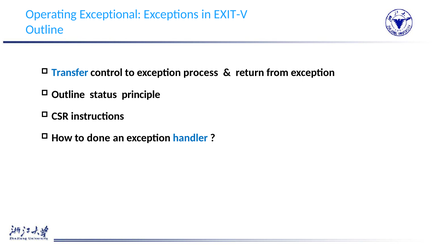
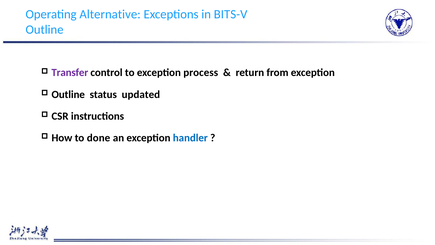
Exceptional: Exceptional -> Alternative (110, 14)
EXIT-V: EXIT-V -> BITS-V (231, 14)
Transfer colour: blue -> purple (70, 73)
principle: principle -> updated (141, 94)
